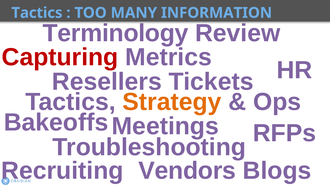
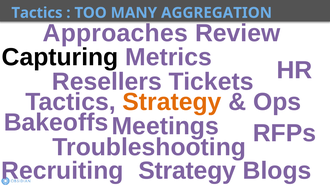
INFORMATION: INFORMATION -> AGGREGATION (217, 13)
Terminology: Terminology -> Approaches (115, 33)
Capturing colour: red -> black (60, 57)
Recruiting Vendors: Vendors -> Strategy (187, 170)
